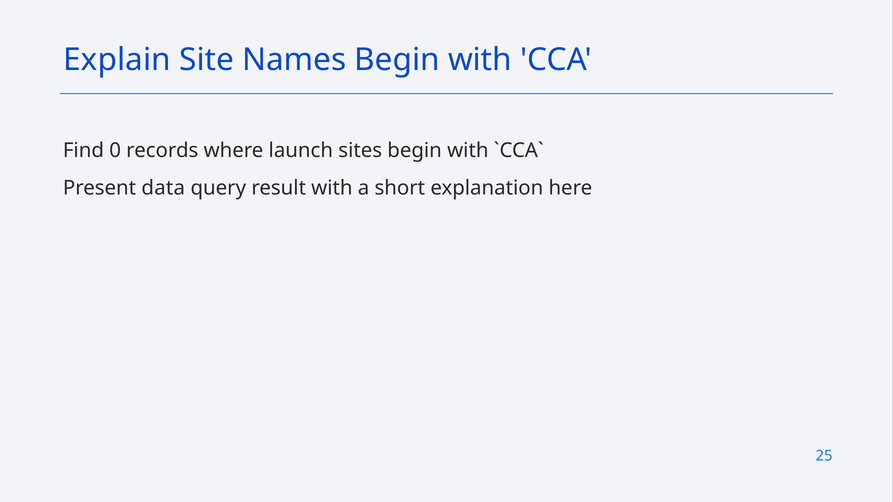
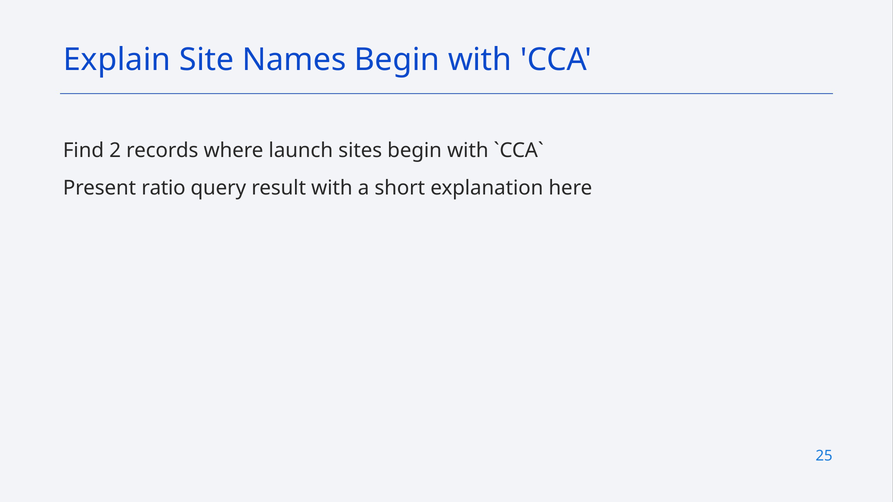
0: 0 -> 2 (115, 151)
data: data -> ratio (163, 188)
